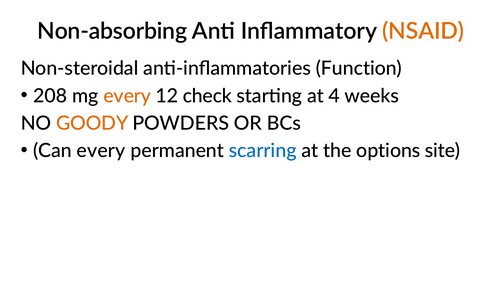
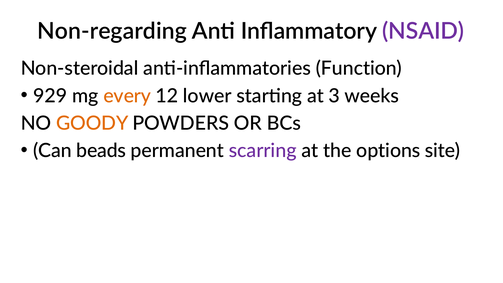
Non-absorbing: Non-absorbing -> Non-regarding (112, 31)
NSAID colour: orange -> purple (423, 31)
208: 208 -> 929 (50, 96)
check: check -> lower (207, 96)
4: 4 -> 3 (334, 96)
Can every: every -> beads (101, 151)
scarring colour: blue -> purple (263, 151)
